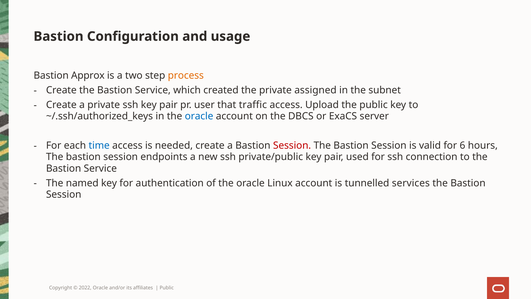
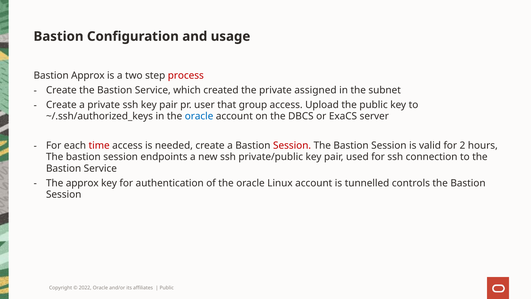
process colour: orange -> red (186, 75)
traffic: traffic -> group (253, 105)
time colour: blue -> red (99, 146)
6: 6 -> 2 (462, 146)
The named: named -> approx (82, 183)
services: services -> controls (411, 183)
